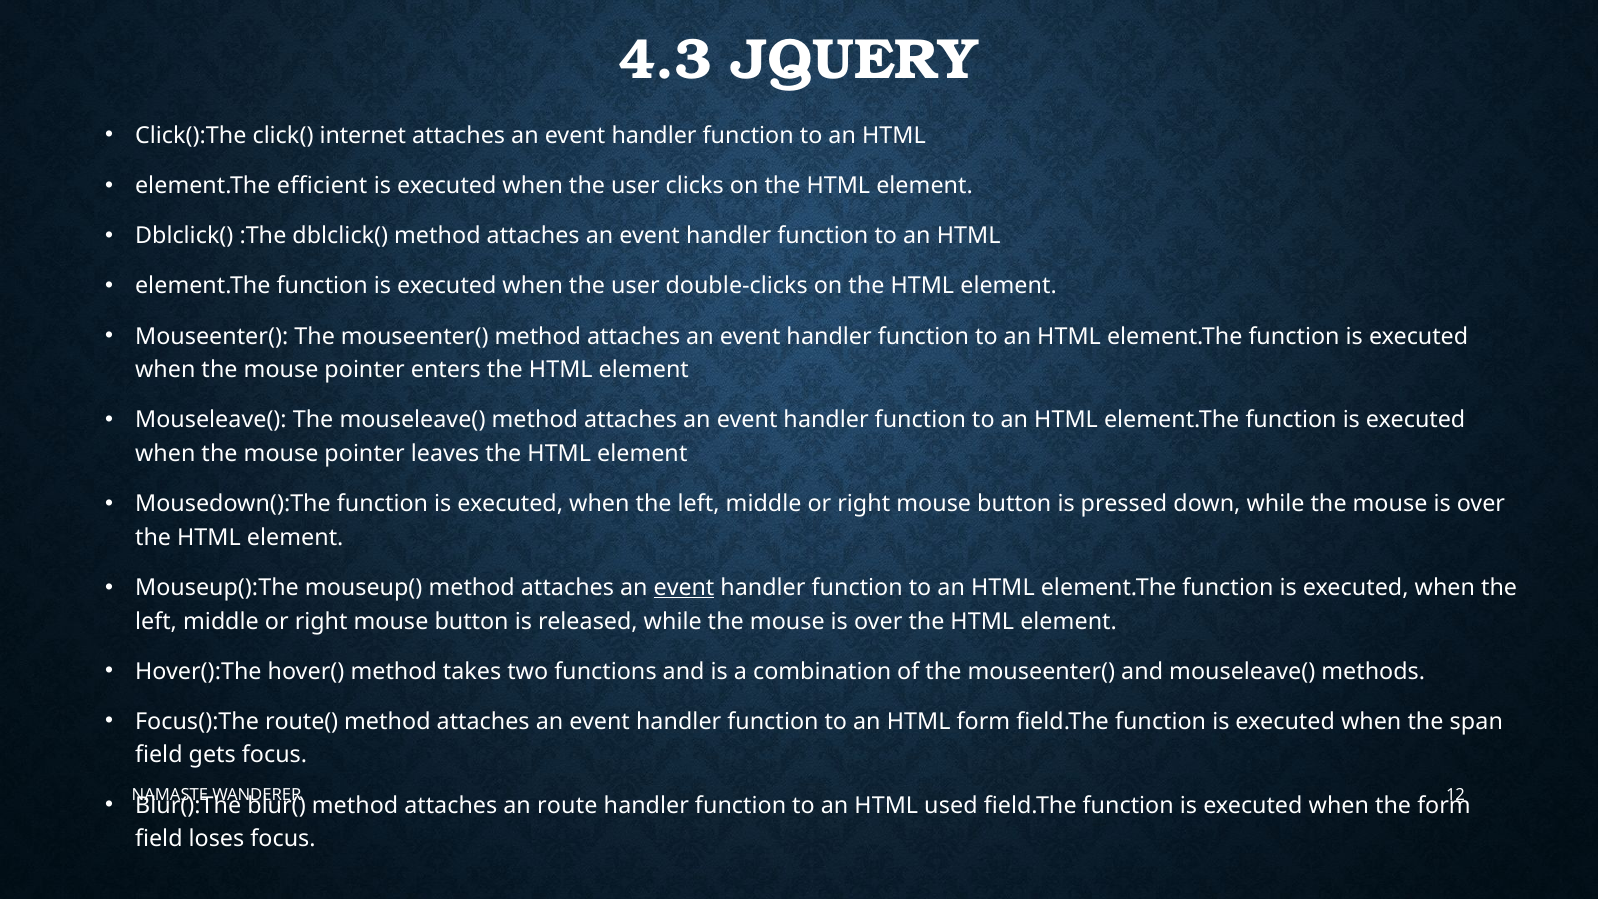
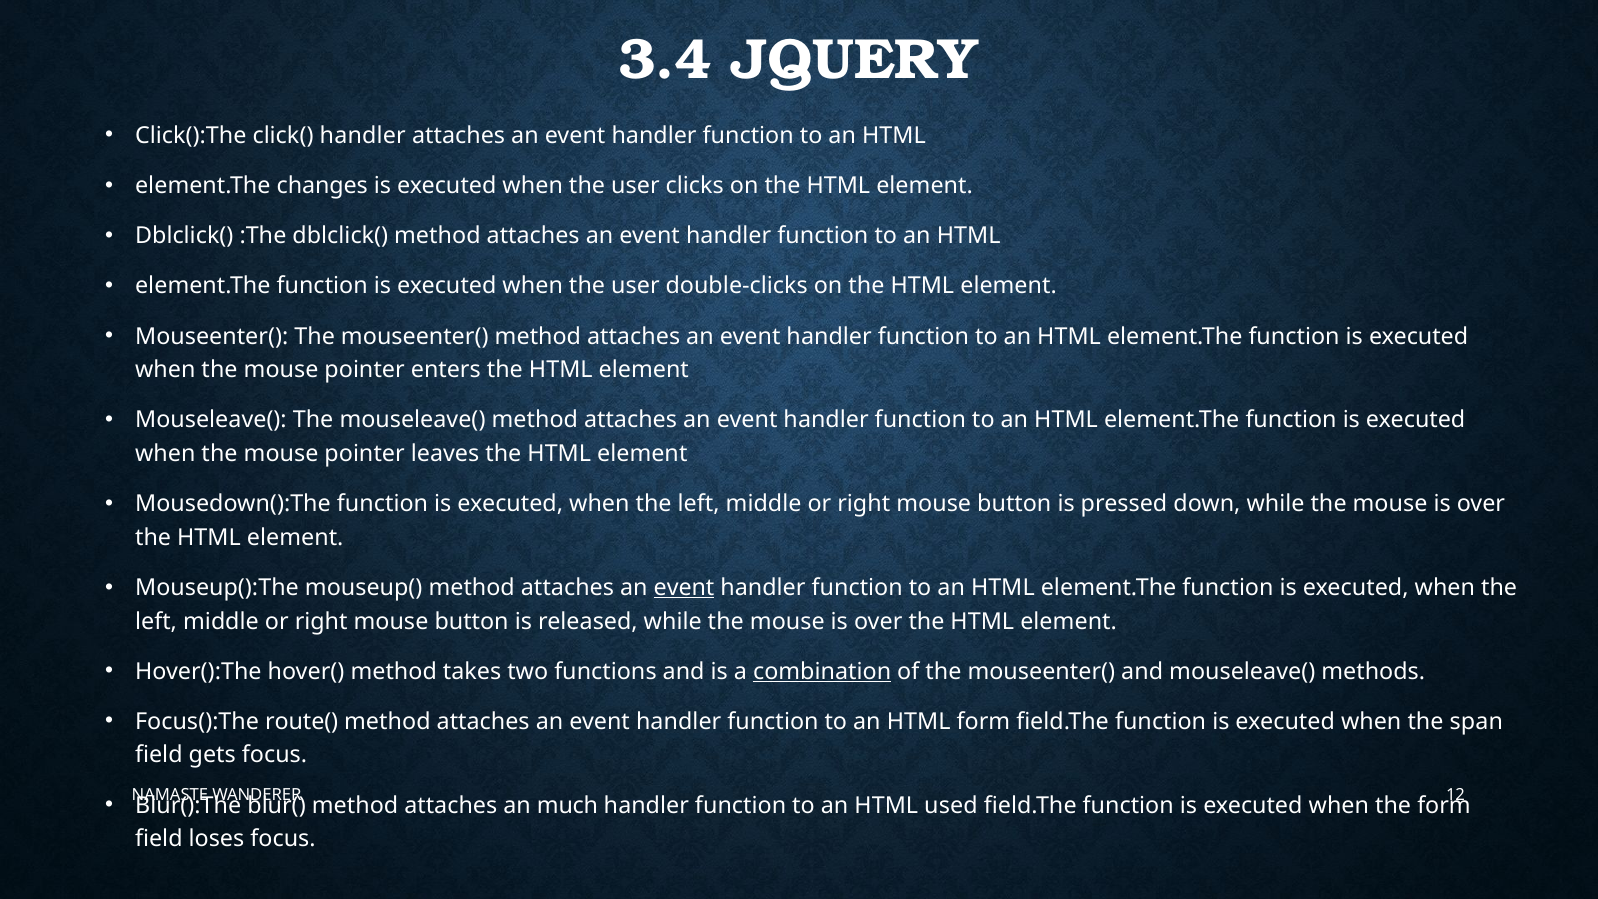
4.3: 4.3 -> 3.4 (665, 60)
click( internet: internet -> handler (363, 136)
efficient: efficient -> changes (322, 186)
combination underline: none -> present (822, 671)
route: route -> much (568, 805)
